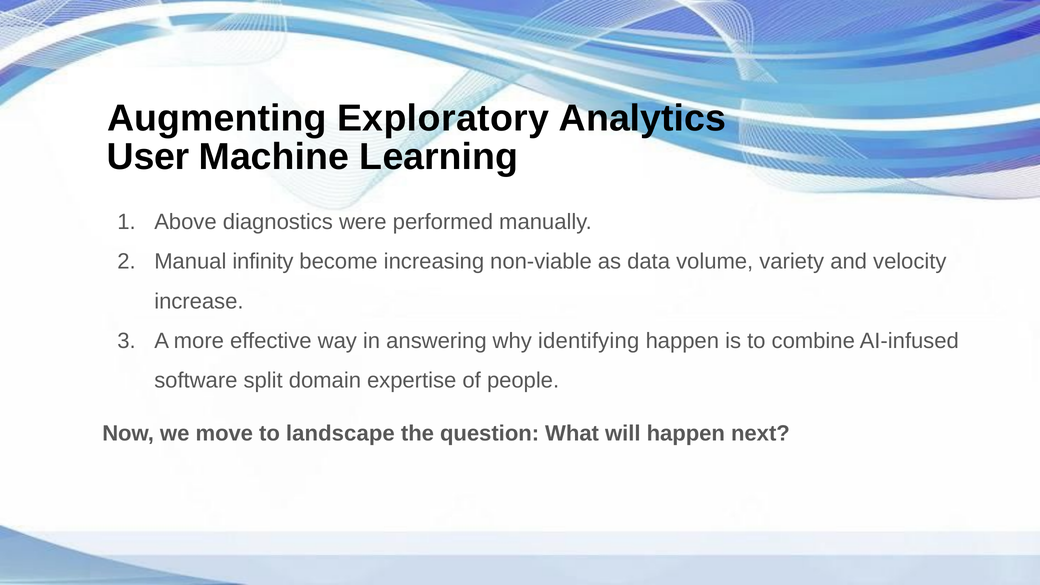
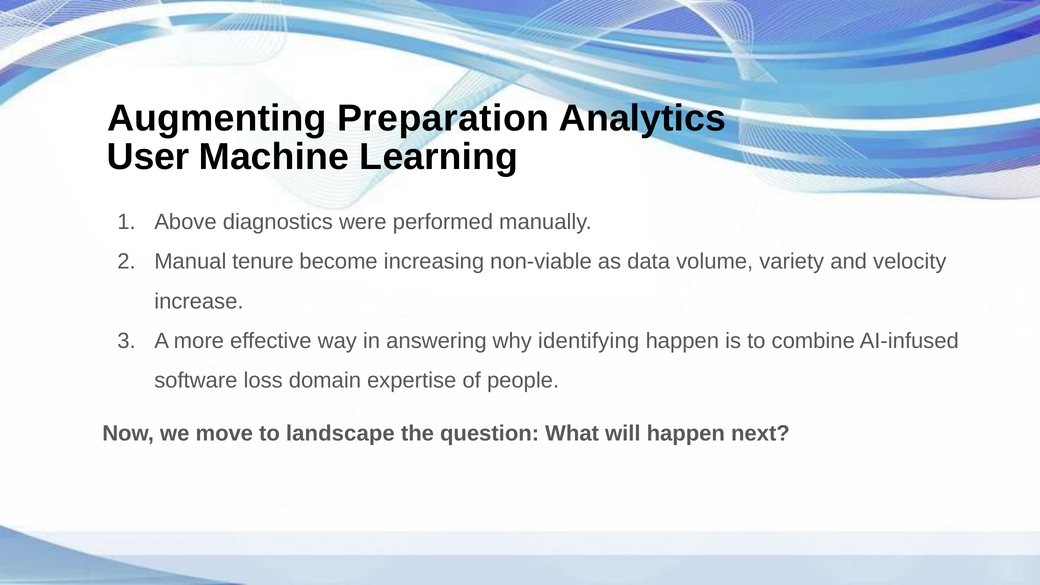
Exploratory: Exploratory -> Preparation (443, 118)
infinity: infinity -> tenure (263, 262)
split: split -> loss (263, 381)
